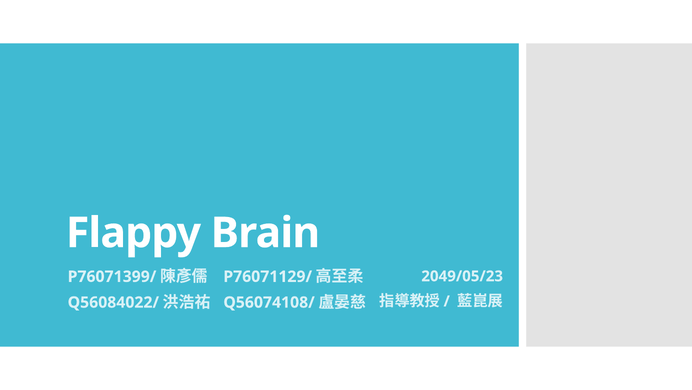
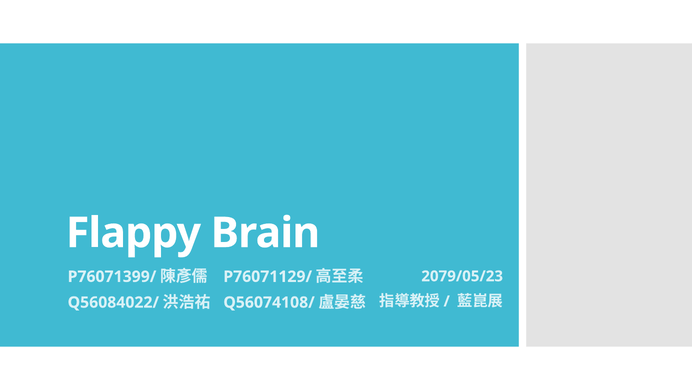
2049/05/23: 2049/05/23 -> 2079/05/23 (462, 276)
